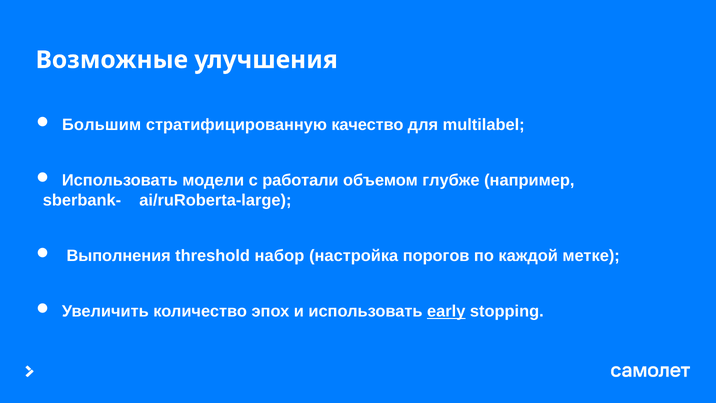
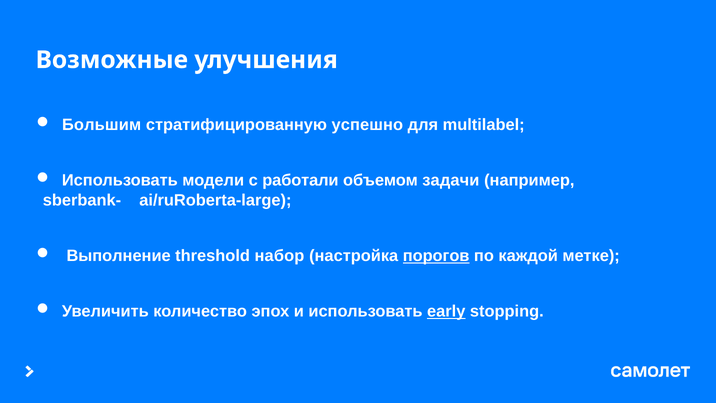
качество: качество -> успешно (367, 125)
глубже: глубже -> задачи (451, 180)
Выполнения: Выполнения -> Выполнение (119, 256)
порогов underline: none -> present (436, 256)
